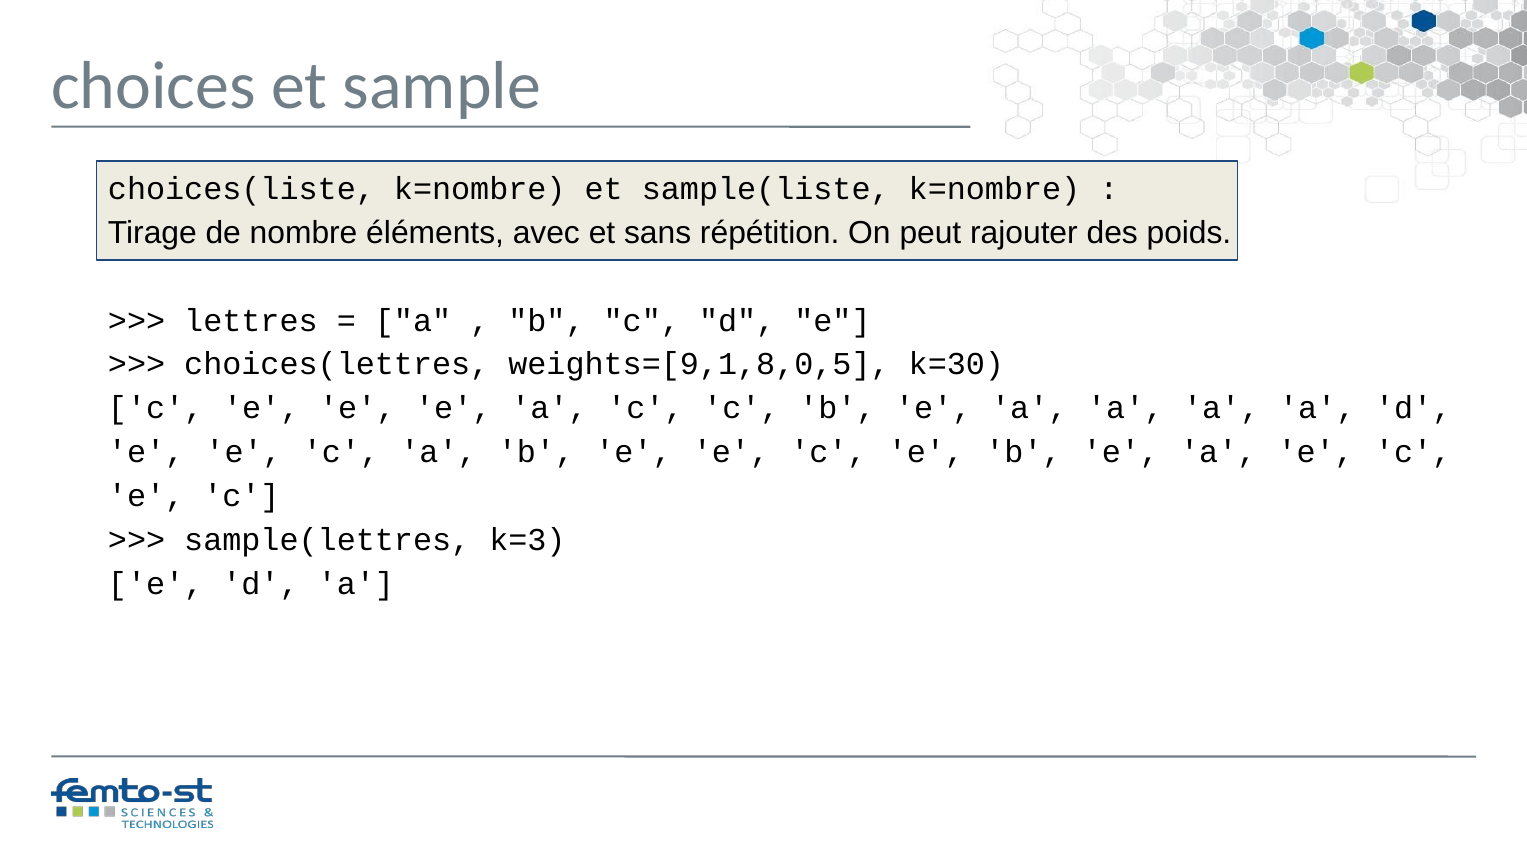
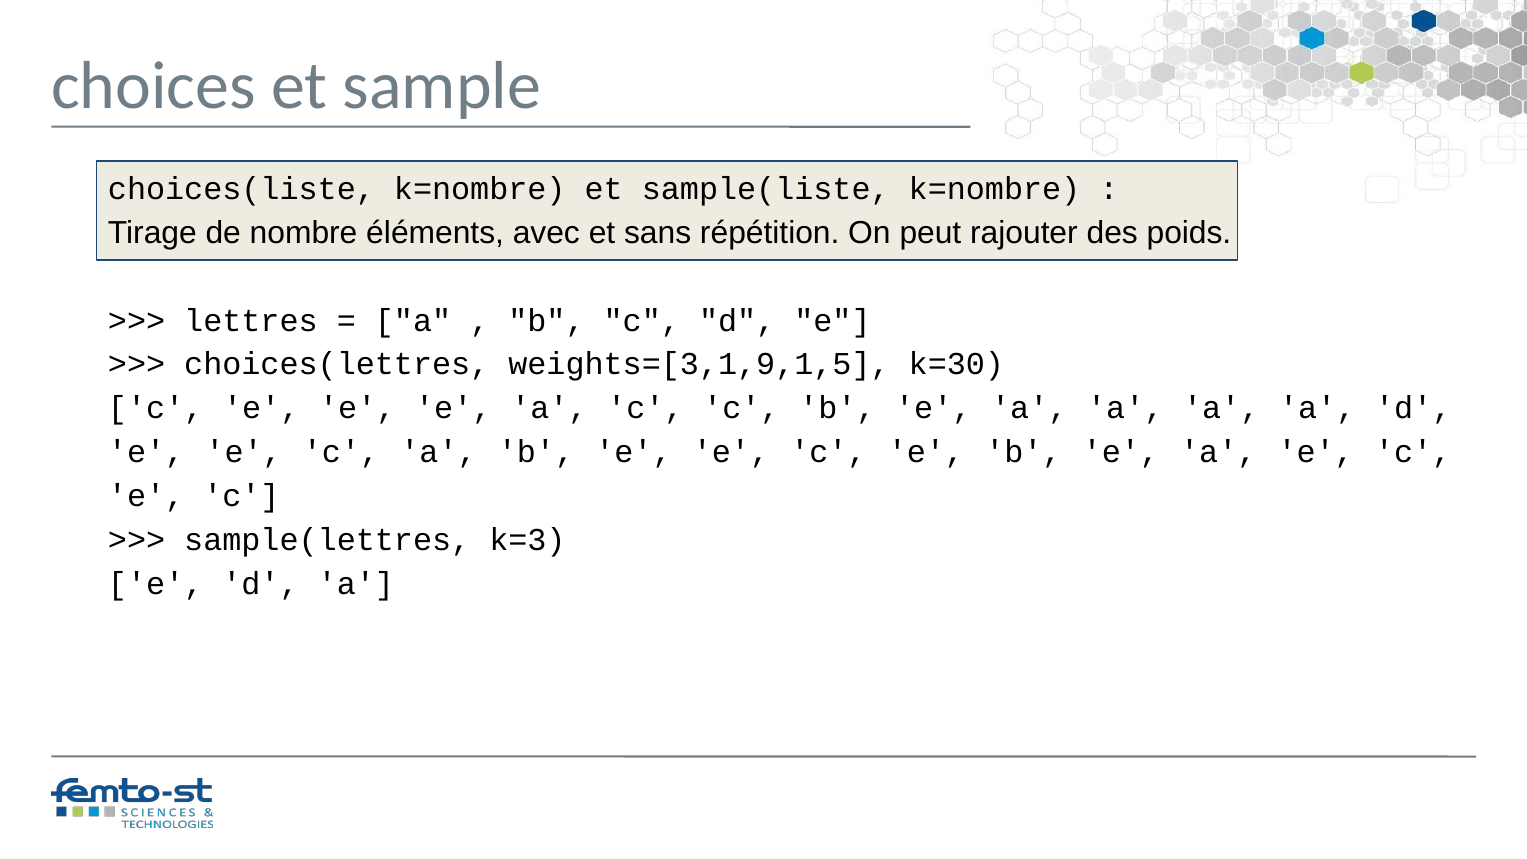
weights=[9,1,8,0,5: weights=[9,1,8,0,5 -> weights=[3,1,9,1,5 (699, 364)
